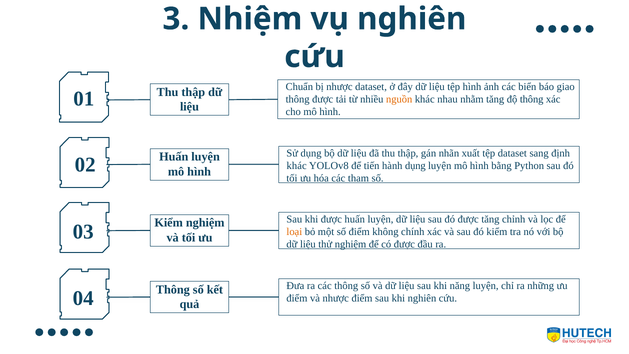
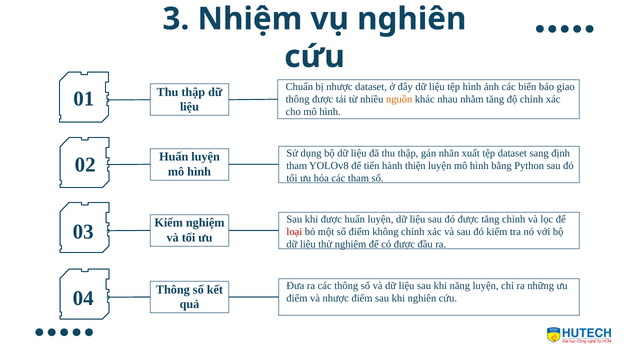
độ thông: thông -> chỉnh (532, 99)
khác: khác -> tham (297, 166)
hành dụng: dụng -> thiện (415, 166)
loại colour: orange -> red (294, 232)
